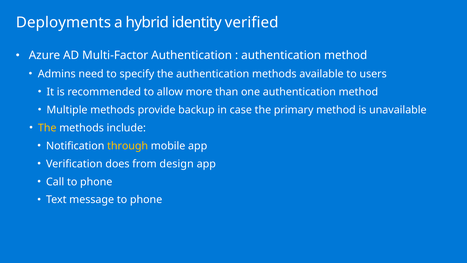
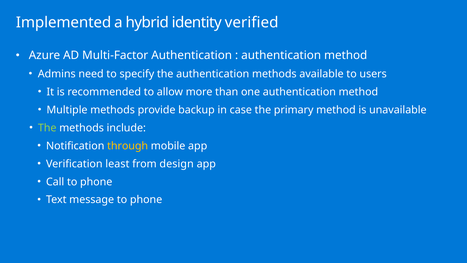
Deployments: Deployments -> Implemented (64, 23)
The colour: yellow -> light green (47, 128)
does: does -> least (117, 164)
